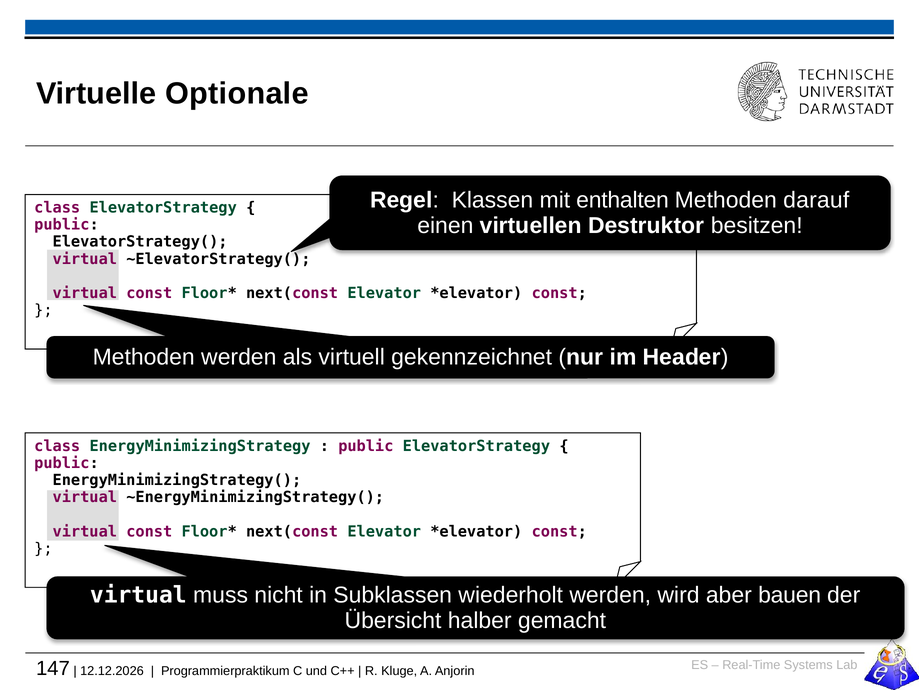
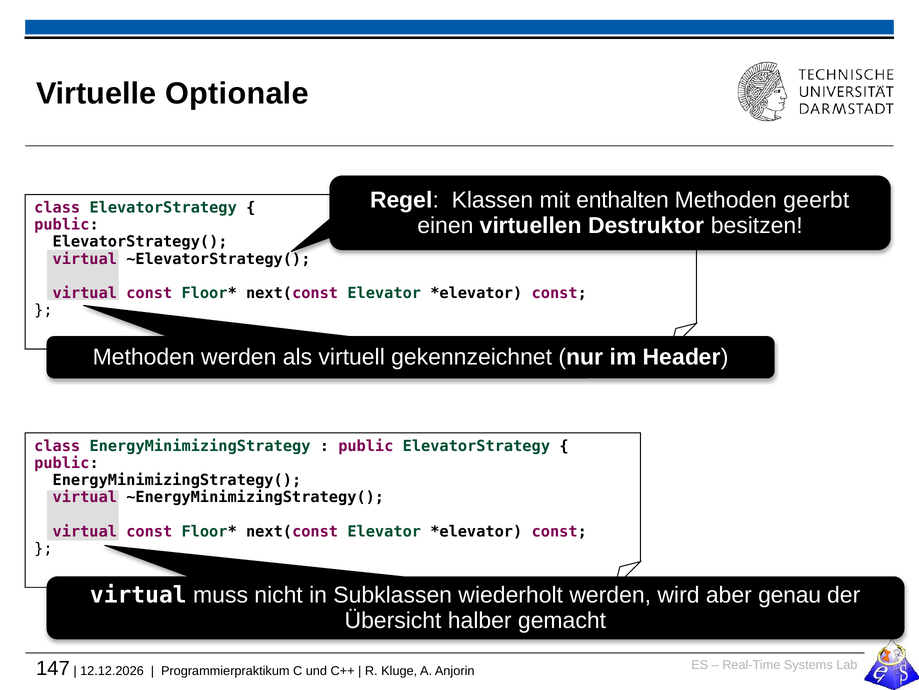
darauf: darauf -> geerbt (816, 200)
bauen: bauen -> genau (790, 594)
